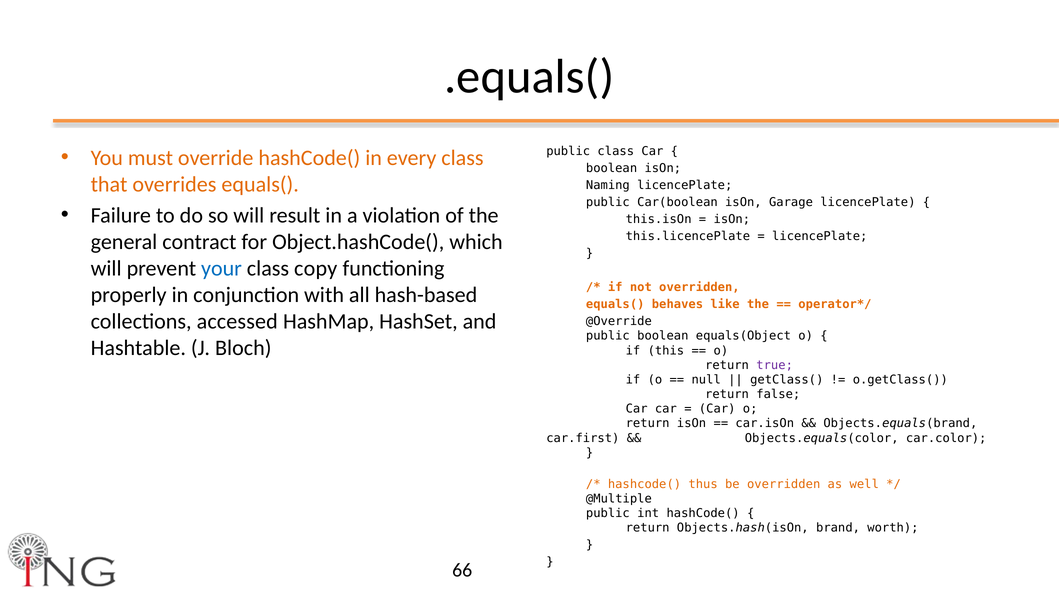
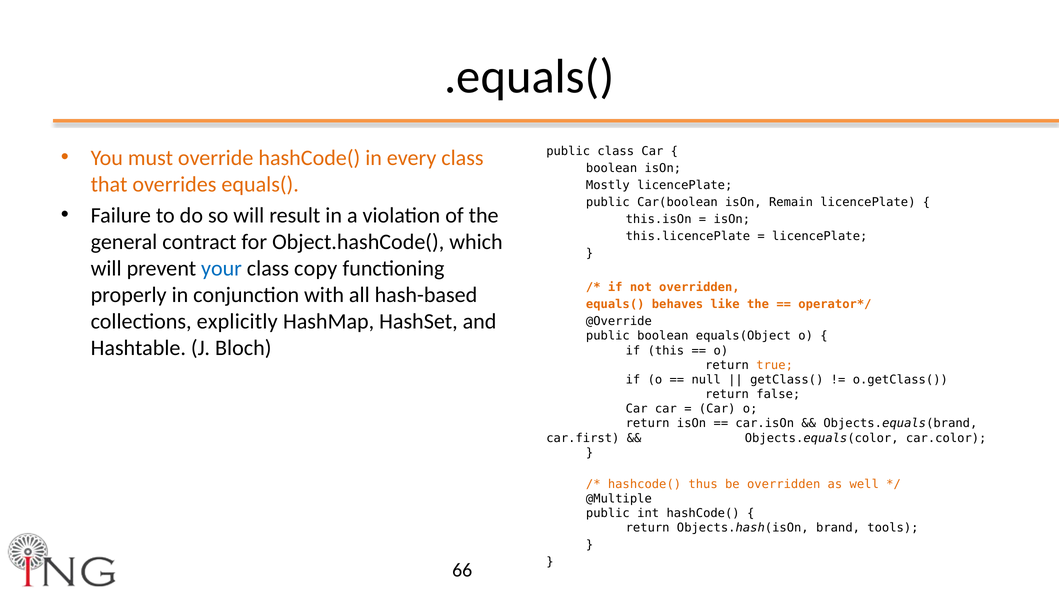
Naming: Naming -> Mostly (608, 185)
Garage: Garage -> Remain (791, 202)
accessed: accessed -> explicitly (237, 321)
true colour: purple -> orange (775, 365)
worth: worth -> tools (893, 528)
